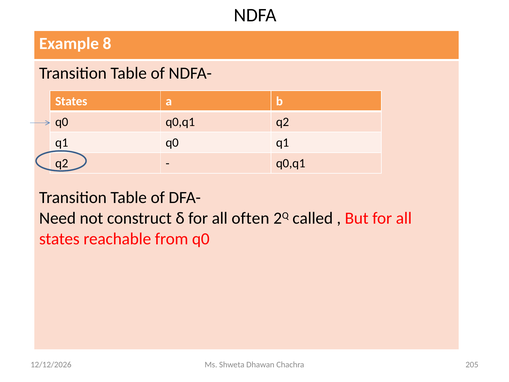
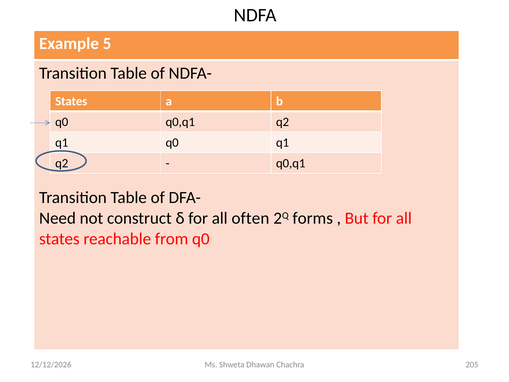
8: 8 -> 5 (107, 44)
called: called -> forms (313, 218)
